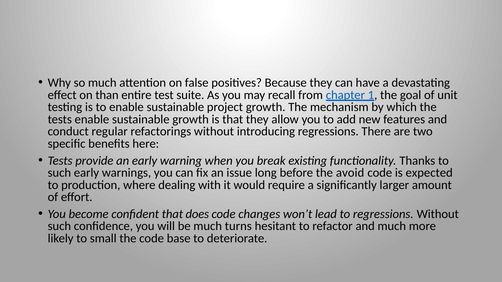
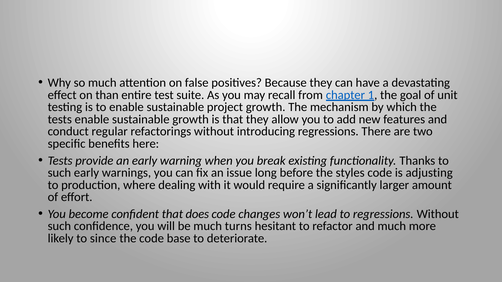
avoid: avoid -> styles (350, 173)
expected: expected -> adjusting (429, 173)
small: small -> since (103, 239)
